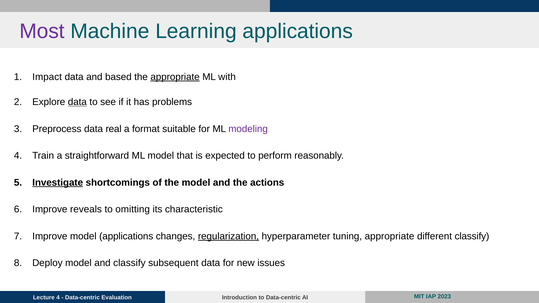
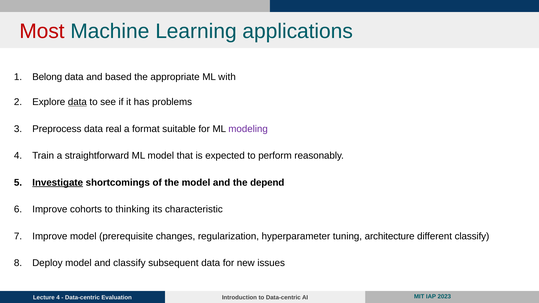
Most colour: purple -> red (42, 31)
Impact: Impact -> Belong (47, 77)
appropriate underline: present -> none (175, 77)
actions: actions -> depend (267, 183)
reveals: reveals -> cohorts (86, 209)
omitting: omitting -> thinking (133, 209)
model applications: applications -> prerequisite (126, 236)
regularization underline: present -> none (228, 236)
tuning appropriate: appropriate -> architecture (390, 236)
